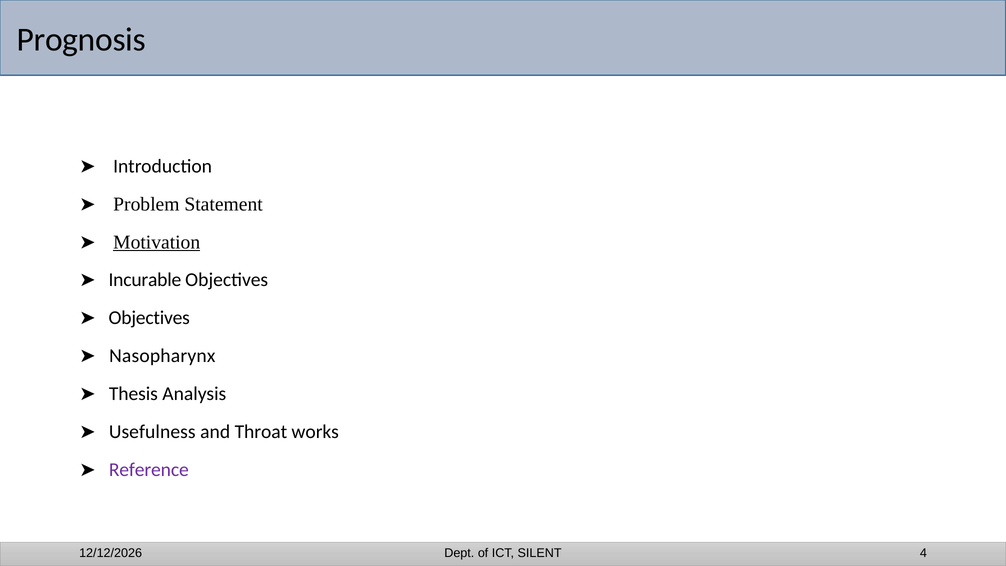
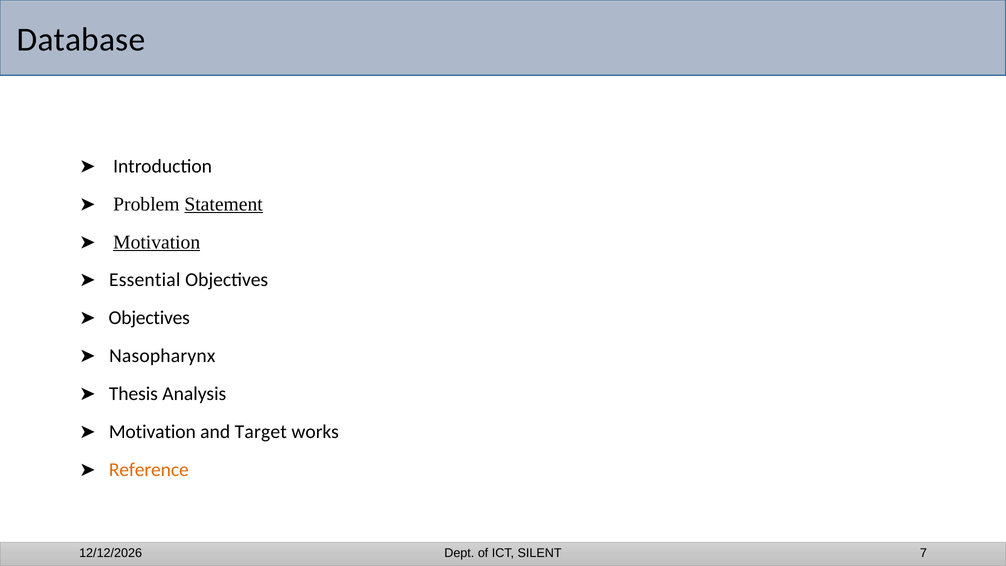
Prognosis: Prognosis -> Database (81, 40)
Statement underline: none -> present (224, 204)
Incurable: Incurable -> Essential (145, 280)
Usefulness: Usefulness -> Motivation (152, 432)
Throat: Throat -> Target (261, 432)
Reference colour: purple -> orange (149, 470)
4: 4 -> 7 (923, 553)
